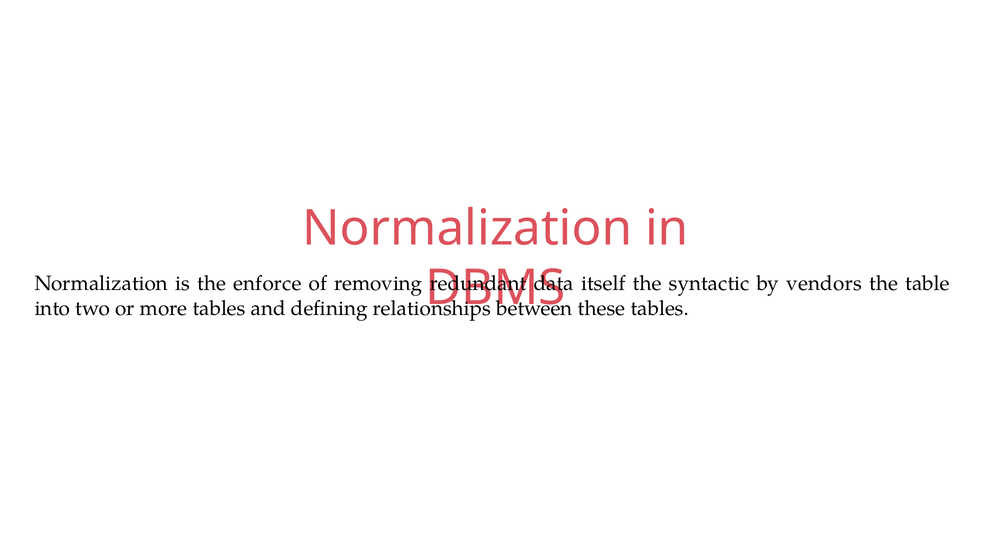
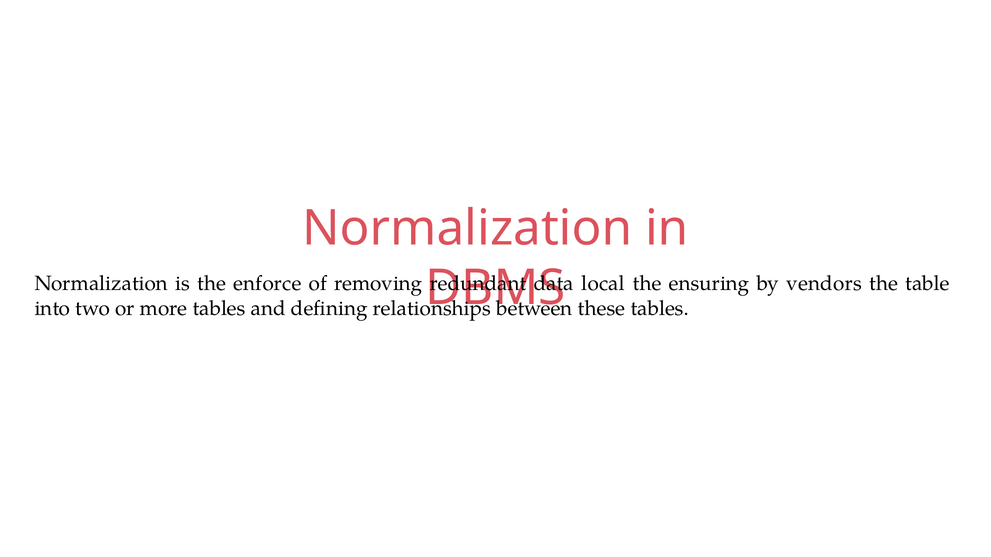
itself: itself -> local (603, 284)
syntactic: syntactic -> ensuring (709, 284)
